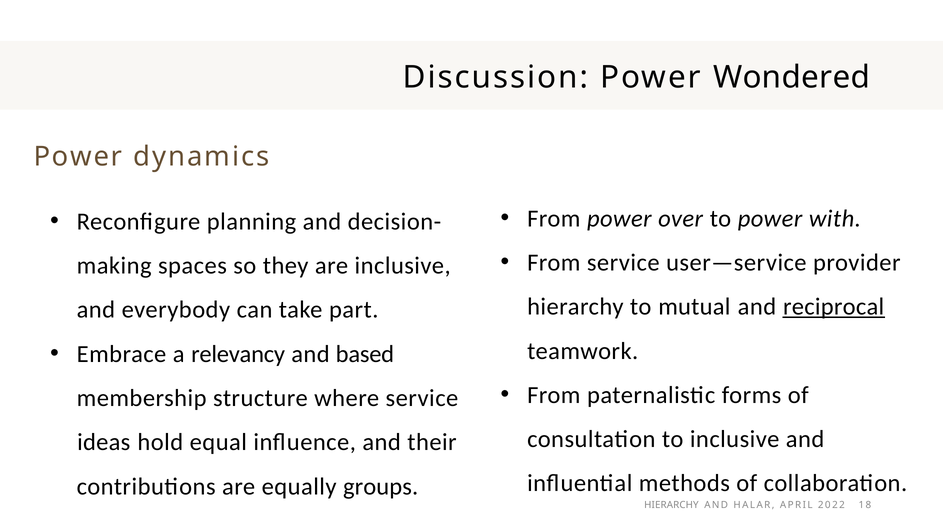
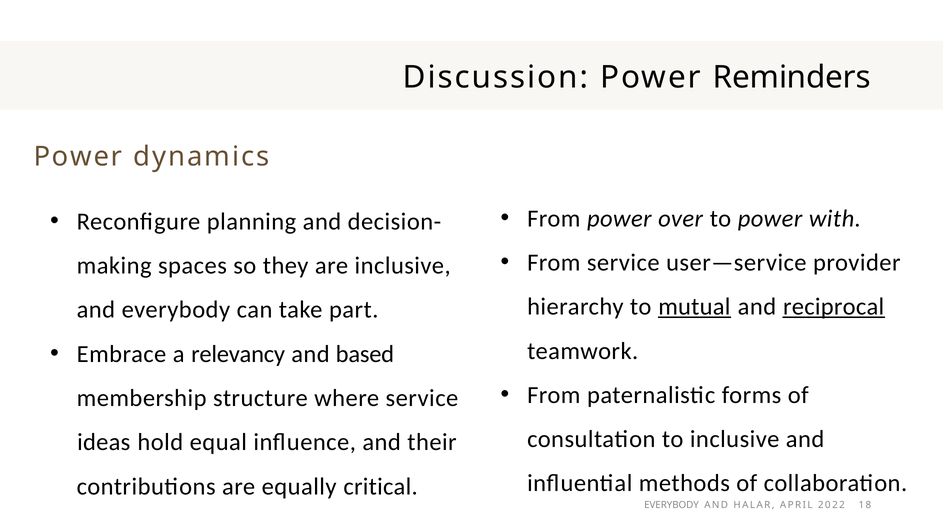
Wondered: Wondered -> Reminders (792, 77)
mutual underline: none -> present (694, 307)
groups: groups -> critical (381, 487)
HIERARCHY: HIERARCHY -> EVERYBODY (672, 505)
